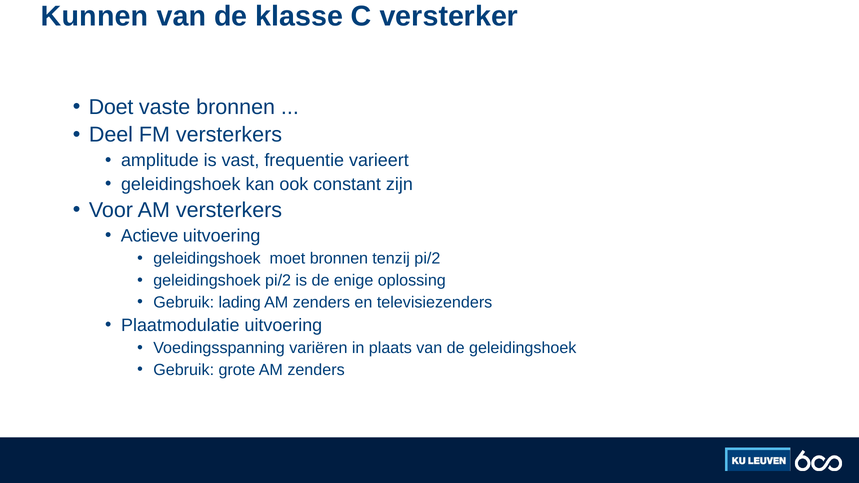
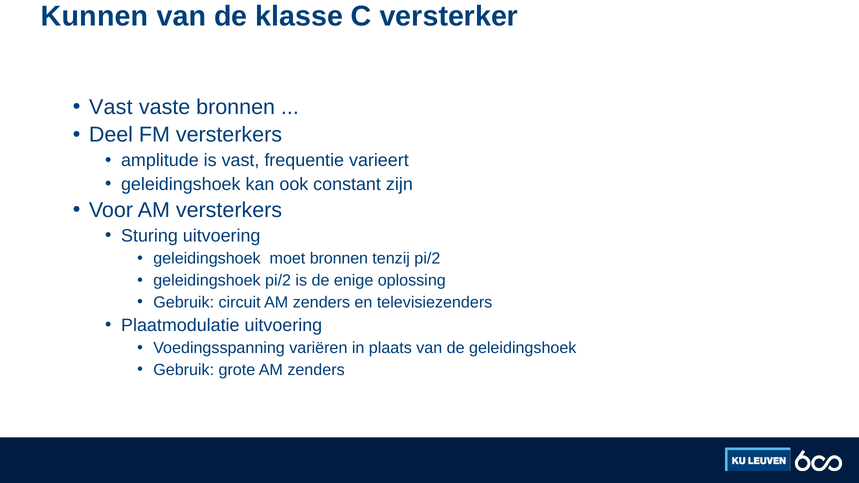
Doet: Doet -> Vast (111, 107)
Actieve: Actieve -> Sturing (149, 236)
lading: lading -> circuit (240, 302)
